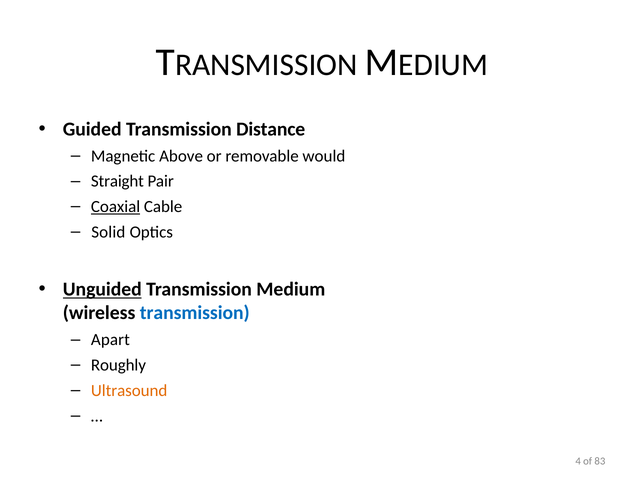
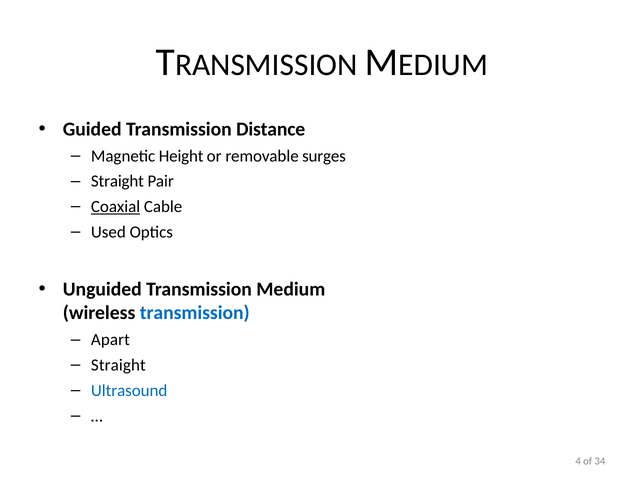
Above: Above -> Height (181, 156)
would: would -> surges (324, 156)
Solid: Solid -> Used (108, 232)
Unguided underline: present -> none (102, 289)
Roughly: Roughly -> Straight (118, 365)
Ultrasound colour: orange -> blue (129, 391)
83: 83 -> 34 (600, 461)
